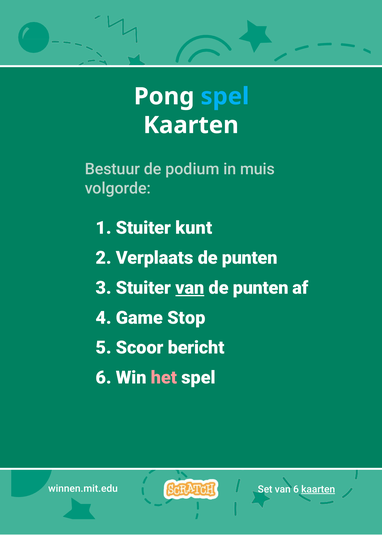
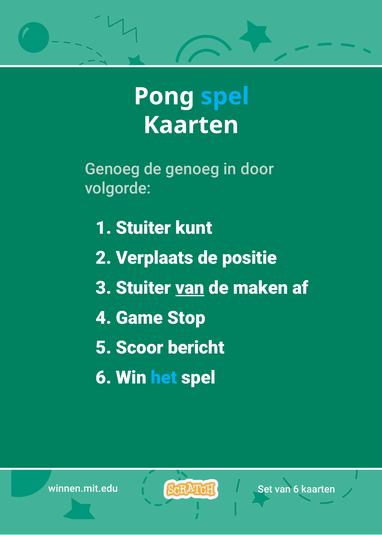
Bestuur: Bestuur -> Genoeg (112, 169)
de podium: podium -> genoeg (192, 169)
muis: muis -> door (257, 169)
punten: punten -> positie (250, 258)
punten: punten -> maken (261, 288)
het colour: pink -> light blue (164, 378)
kaarten underline: present -> none (318, 489)
